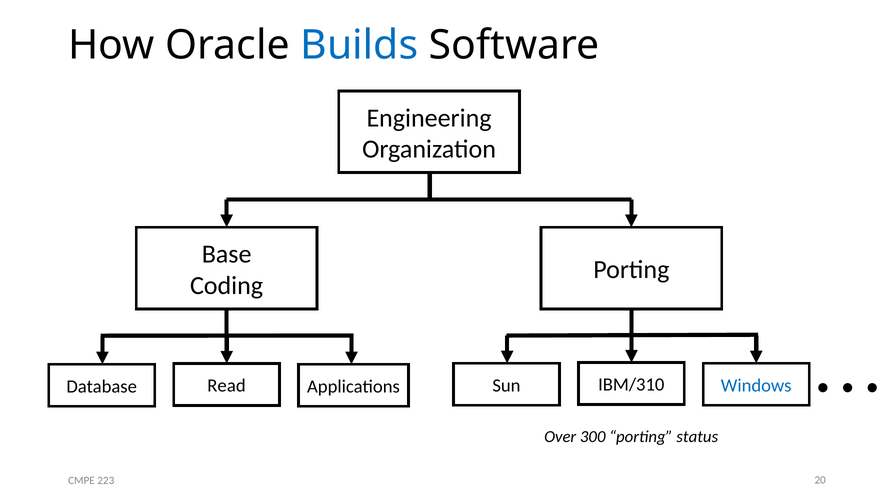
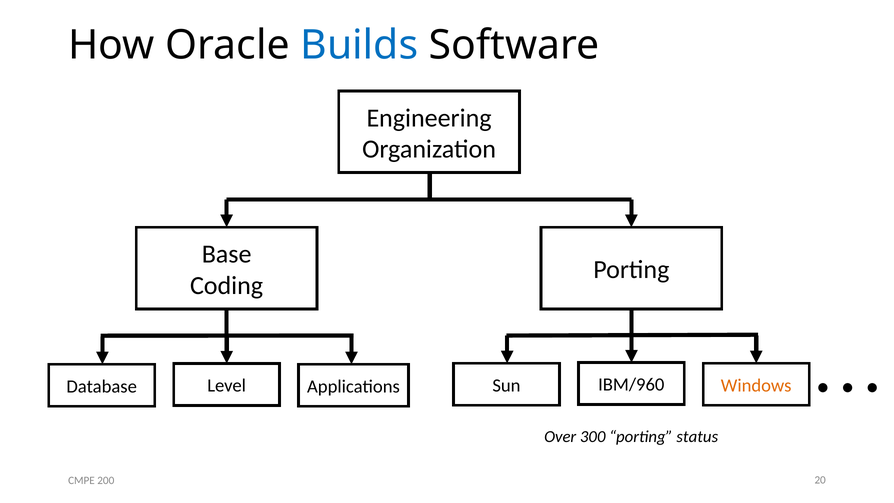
Windows colour: blue -> orange (756, 386)
Read: Read -> Level (227, 386)
IBM/310: IBM/310 -> IBM/960 (631, 385)
223: 223 -> 200 (106, 480)
